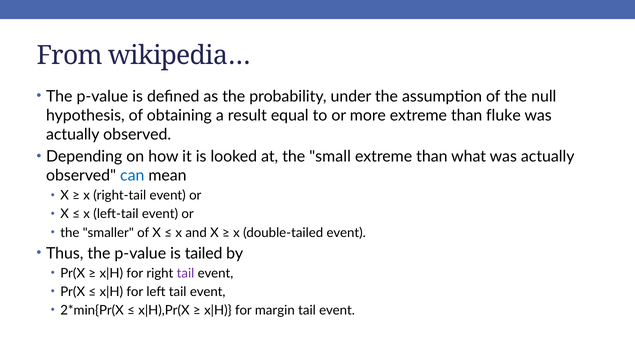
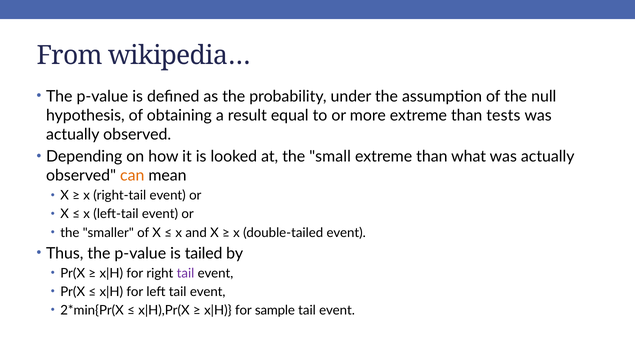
fluke: fluke -> tests (503, 115)
can colour: blue -> orange (132, 176)
margin: margin -> sample (275, 311)
